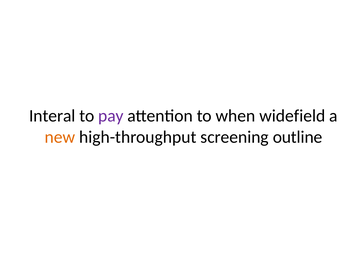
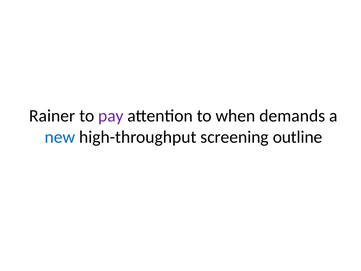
Interal: Interal -> Rainer (52, 116)
widefield: widefield -> demands (292, 116)
new colour: orange -> blue (60, 137)
